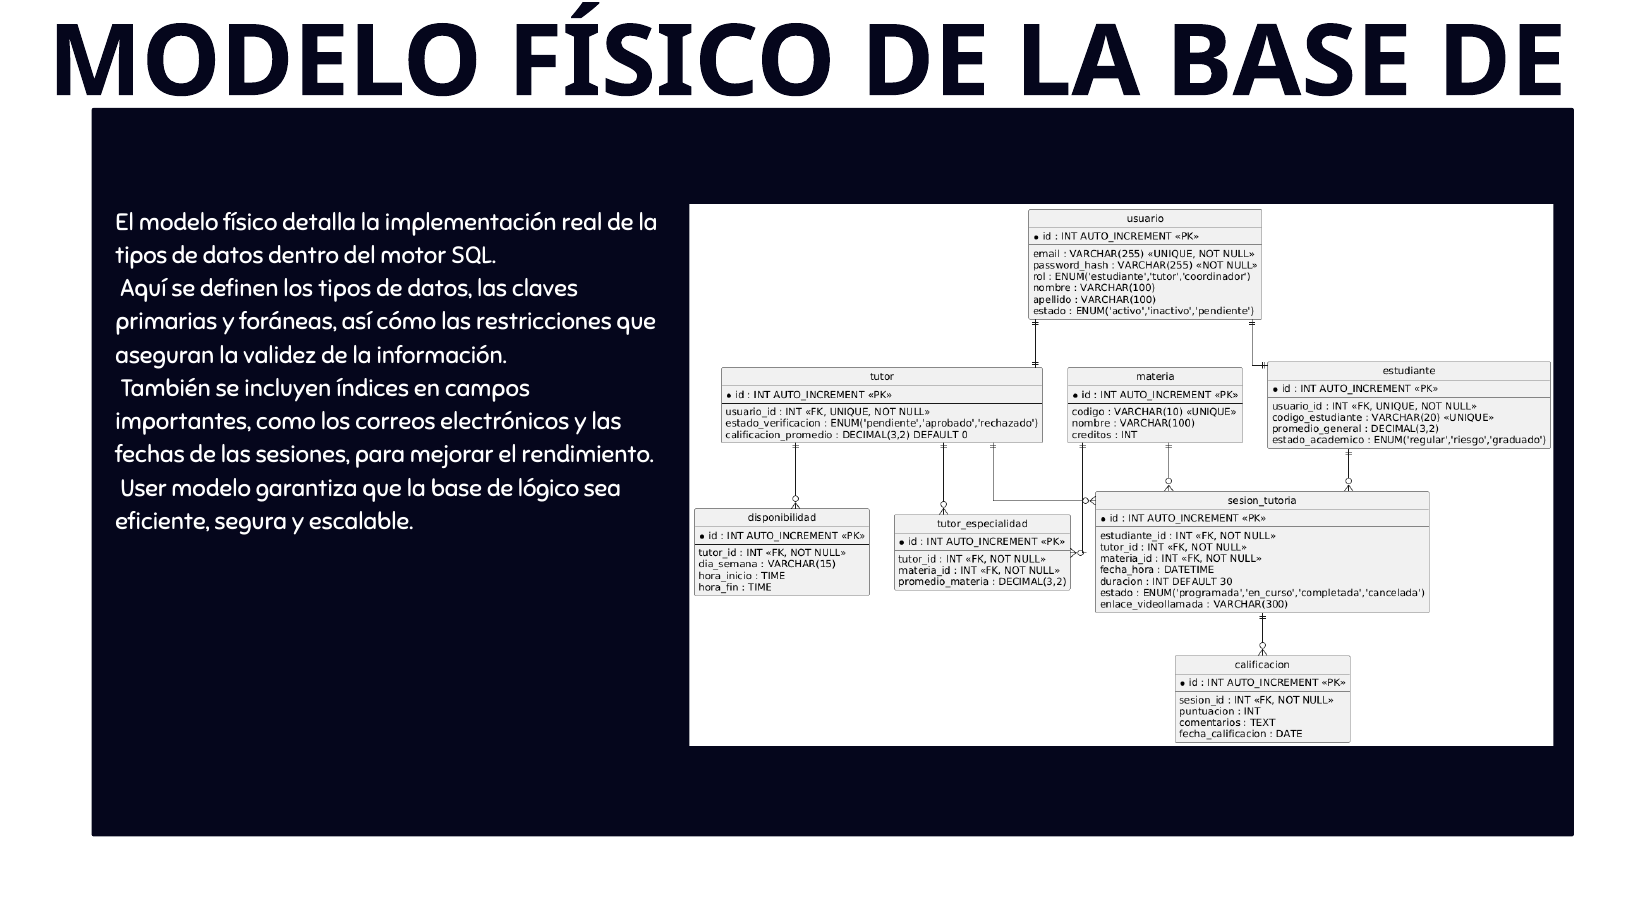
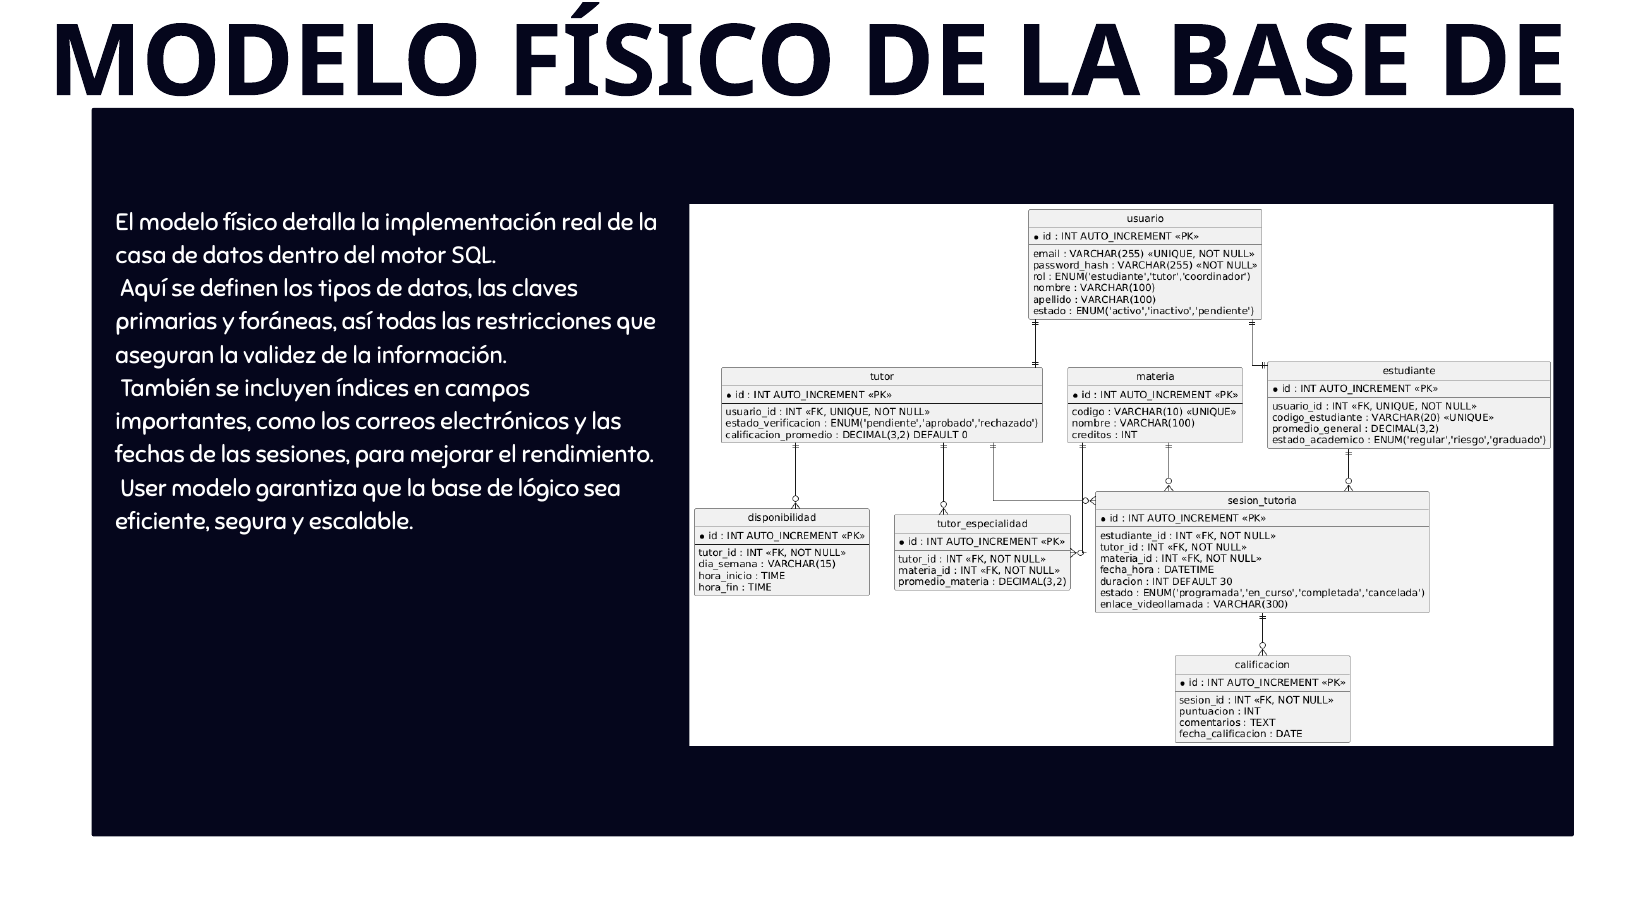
tipos: tipos -> casa (141, 256)
cómo: cómo -> todas (407, 322)
